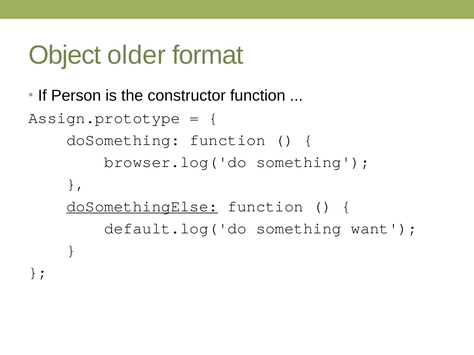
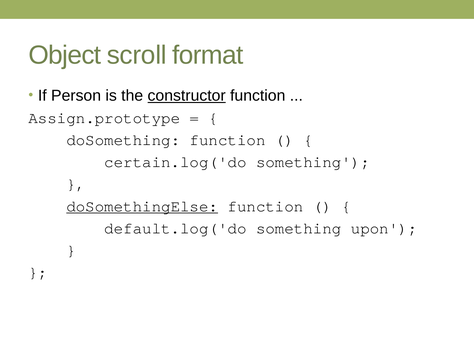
older: older -> scroll (137, 55)
constructor underline: none -> present (187, 96)
browser.log('do: browser.log('do -> certain.log('do (175, 162)
want: want -> upon (384, 229)
